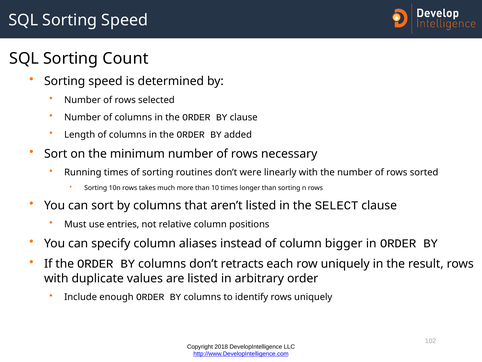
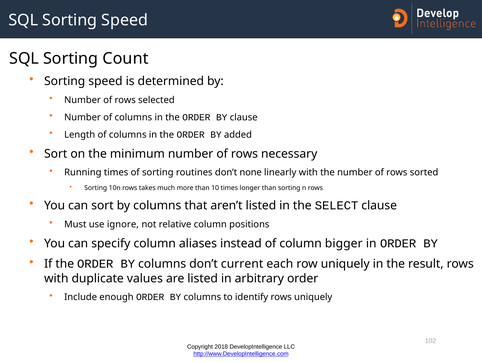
were: were -> none (251, 172)
entries: entries -> ignore (123, 224)
retracts: retracts -> current (242, 264)
